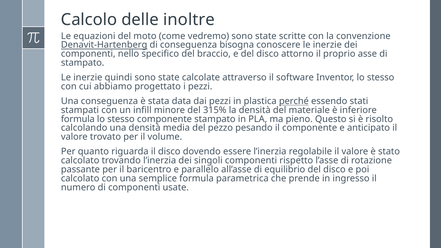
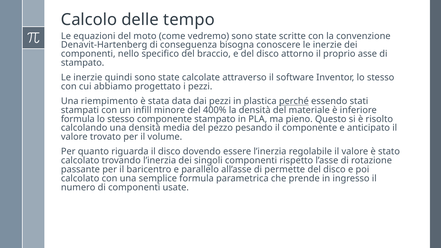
inoltre: inoltre -> tempo (189, 20)
Denavit-Hartenberg underline: present -> none (104, 45)
Una conseguenza: conseguenza -> riempimento (109, 101)
315%: 315% -> 400% (215, 110)
equilibrio: equilibrio -> permette (285, 170)
